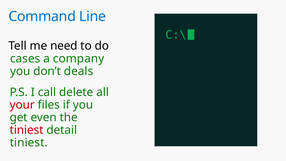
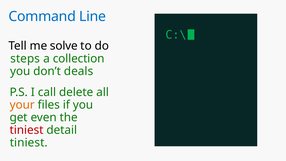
need: need -> solve (64, 46)
cases: cases -> steps (25, 59)
company: company -> collection (79, 59)
your colour: red -> orange (22, 105)
